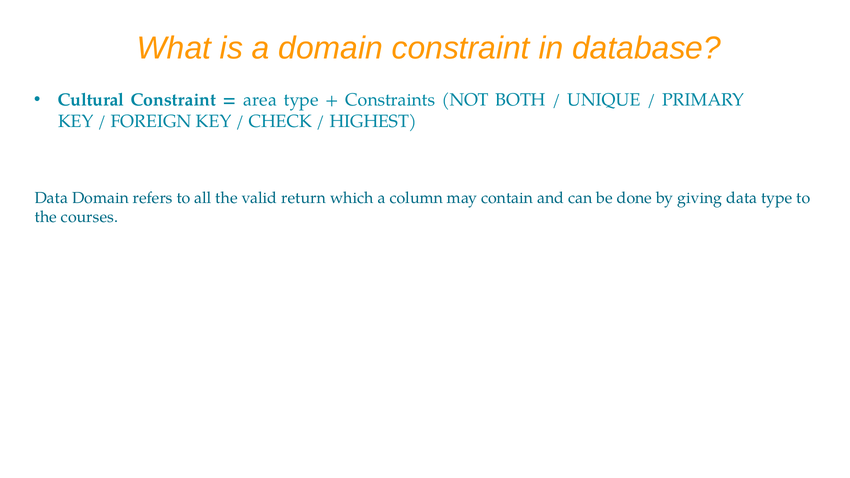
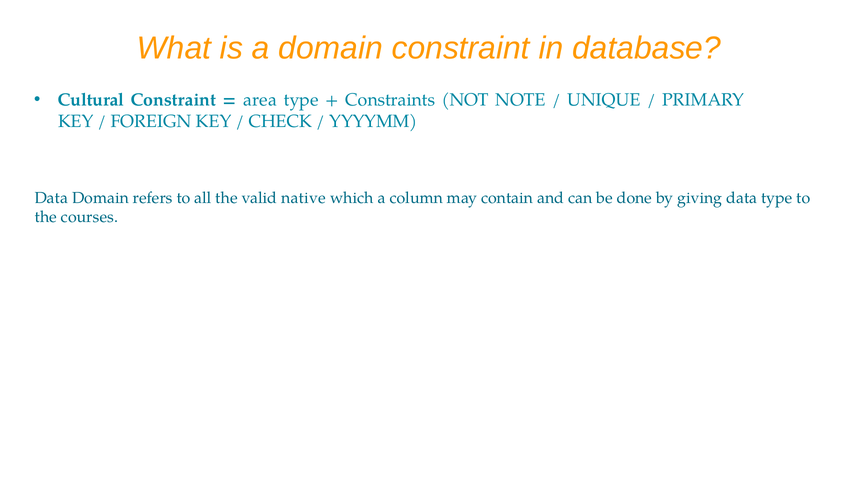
BOTH: BOTH -> NOTE (521, 100)
HIGHEST: HIGHEST -> YYYYMM (373, 121)
return: return -> native (304, 198)
